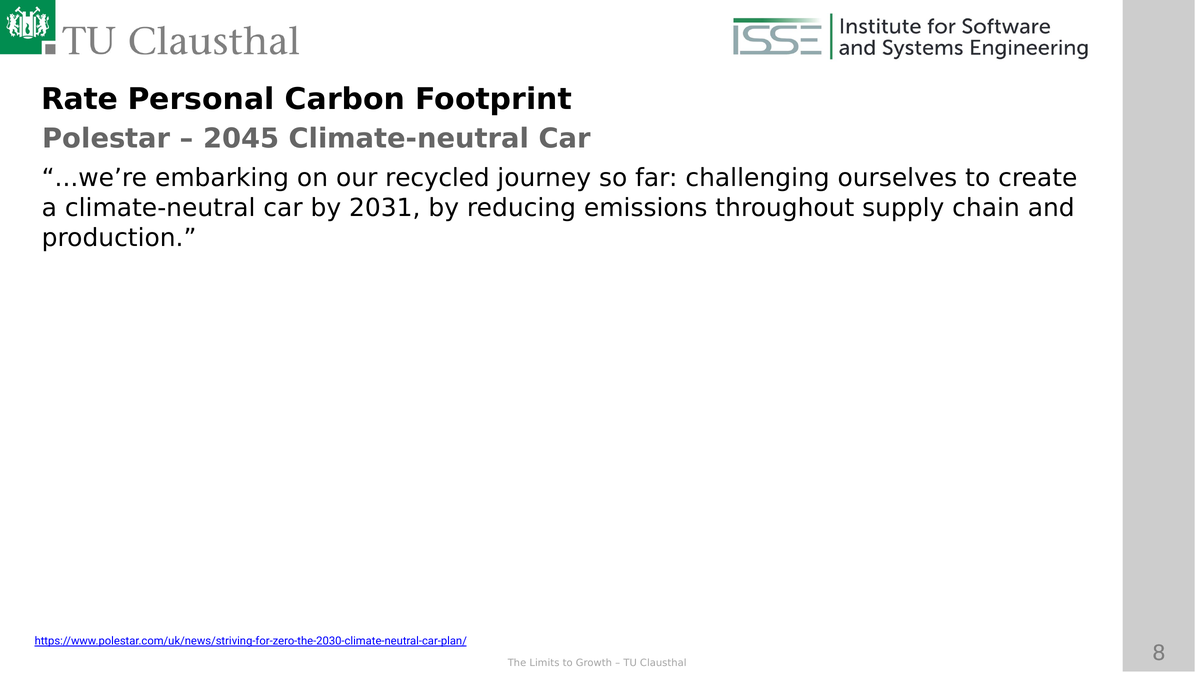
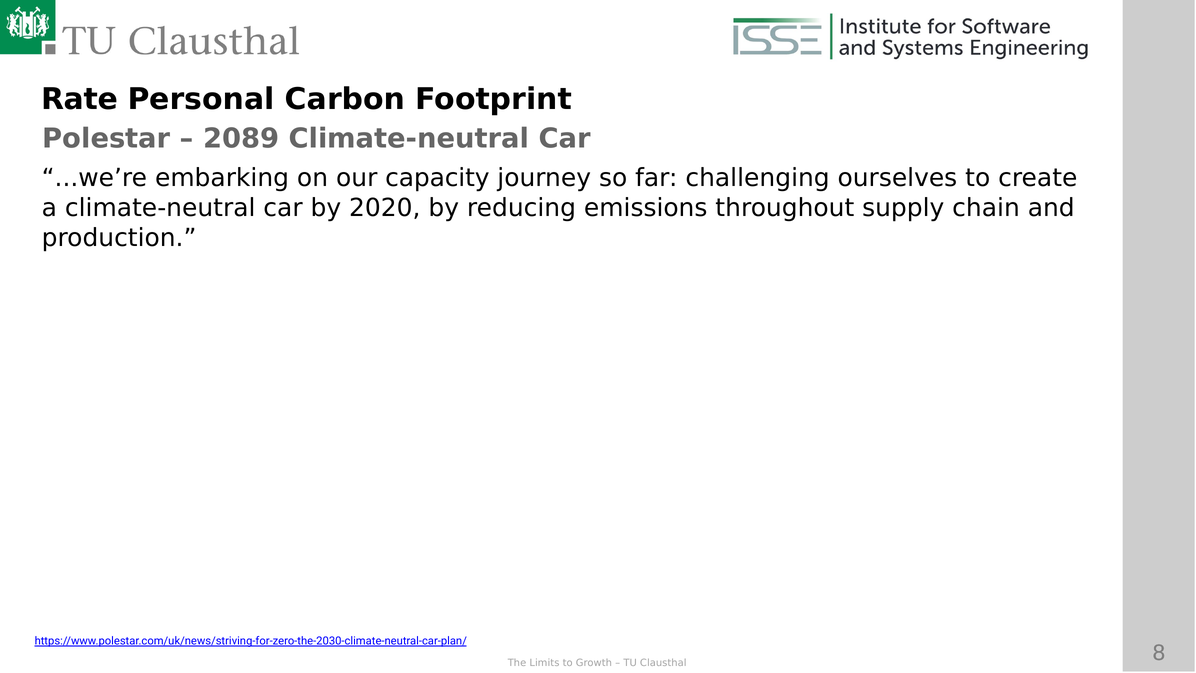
2045: 2045 -> 2089 (241, 139)
recycled: recycled -> capacity (437, 178)
2031: 2031 -> 2020 (385, 208)
